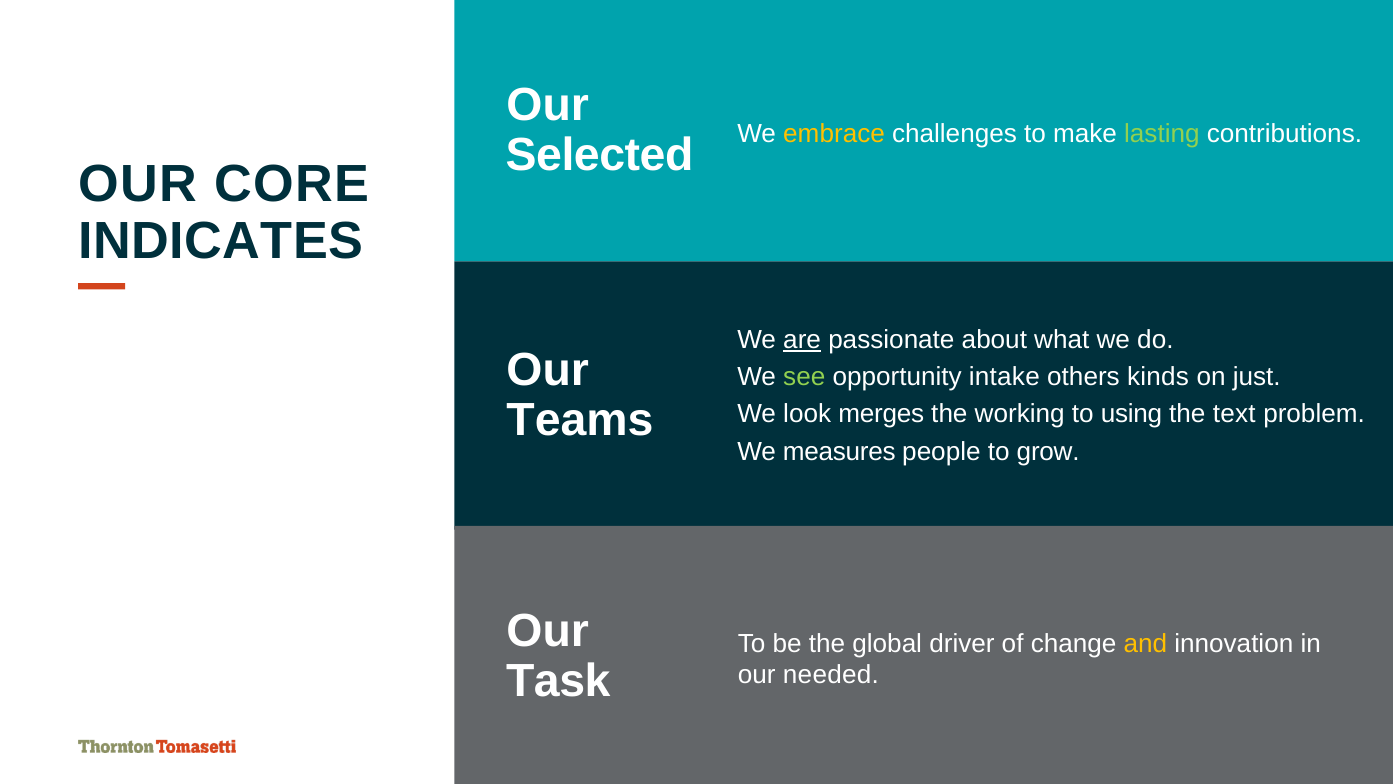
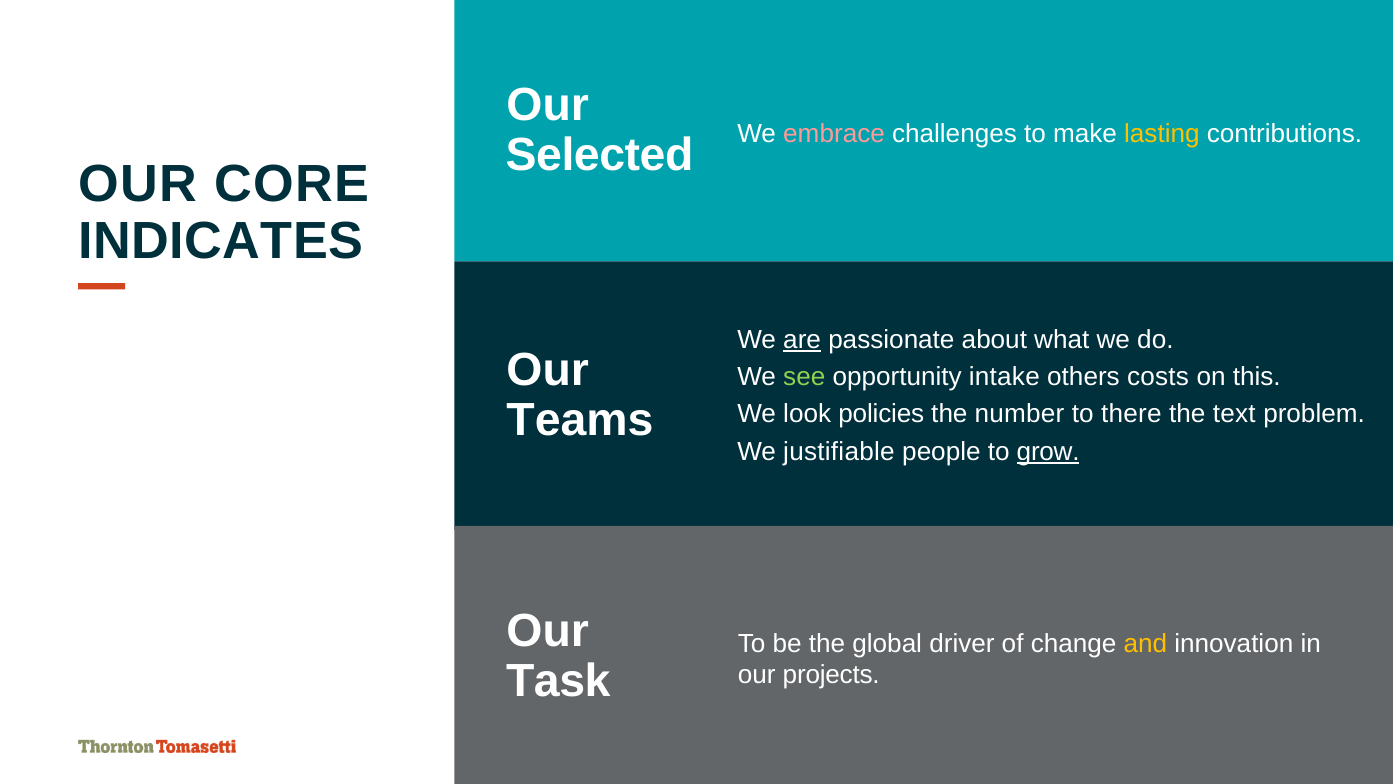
embrace colour: yellow -> pink (834, 133)
lasting colour: light green -> yellow (1162, 133)
kinds: kinds -> costs (1158, 377)
just: just -> this (1257, 377)
merges: merges -> policies (881, 414)
working: working -> number (1020, 414)
using: using -> there (1131, 414)
measures: measures -> justifiable (839, 451)
grow underline: none -> present (1048, 451)
needed: needed -> projects (831, 675)
